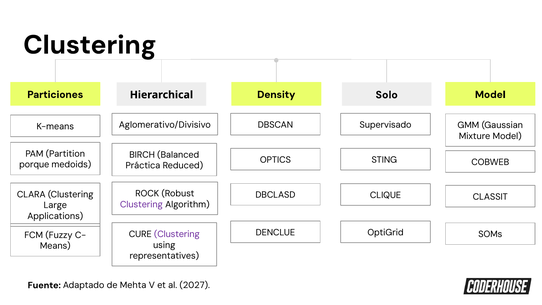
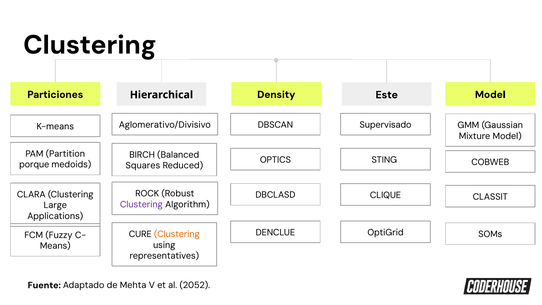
Solo: Solo -> Este (387, 95)
Práctica: Práctica -> Squares (143, 166)
Clustering colour: purple -> orange (177, 234)
2027: 2027 -> 2052 (195, 285)
